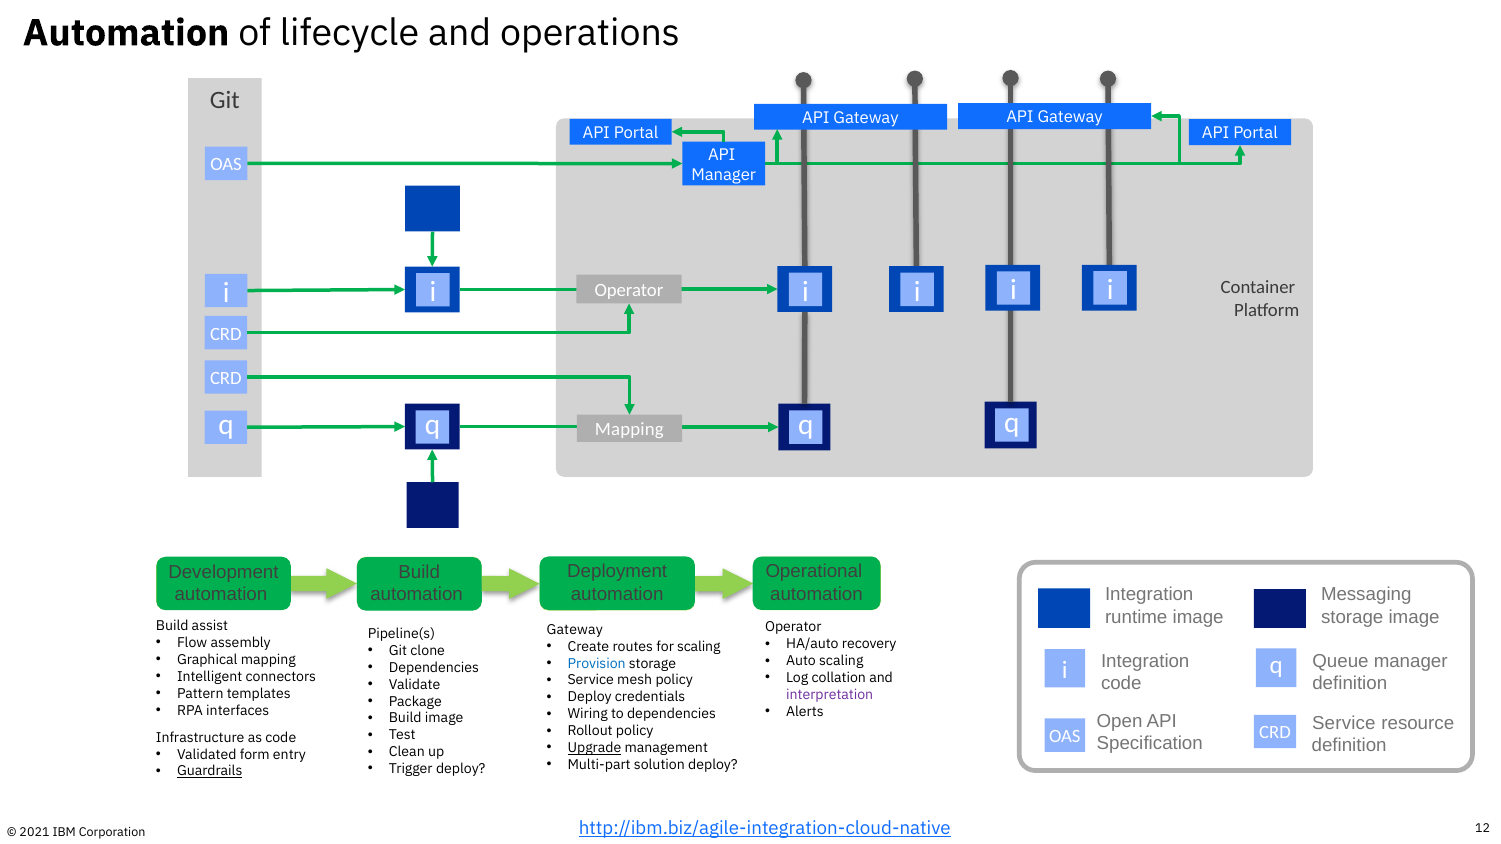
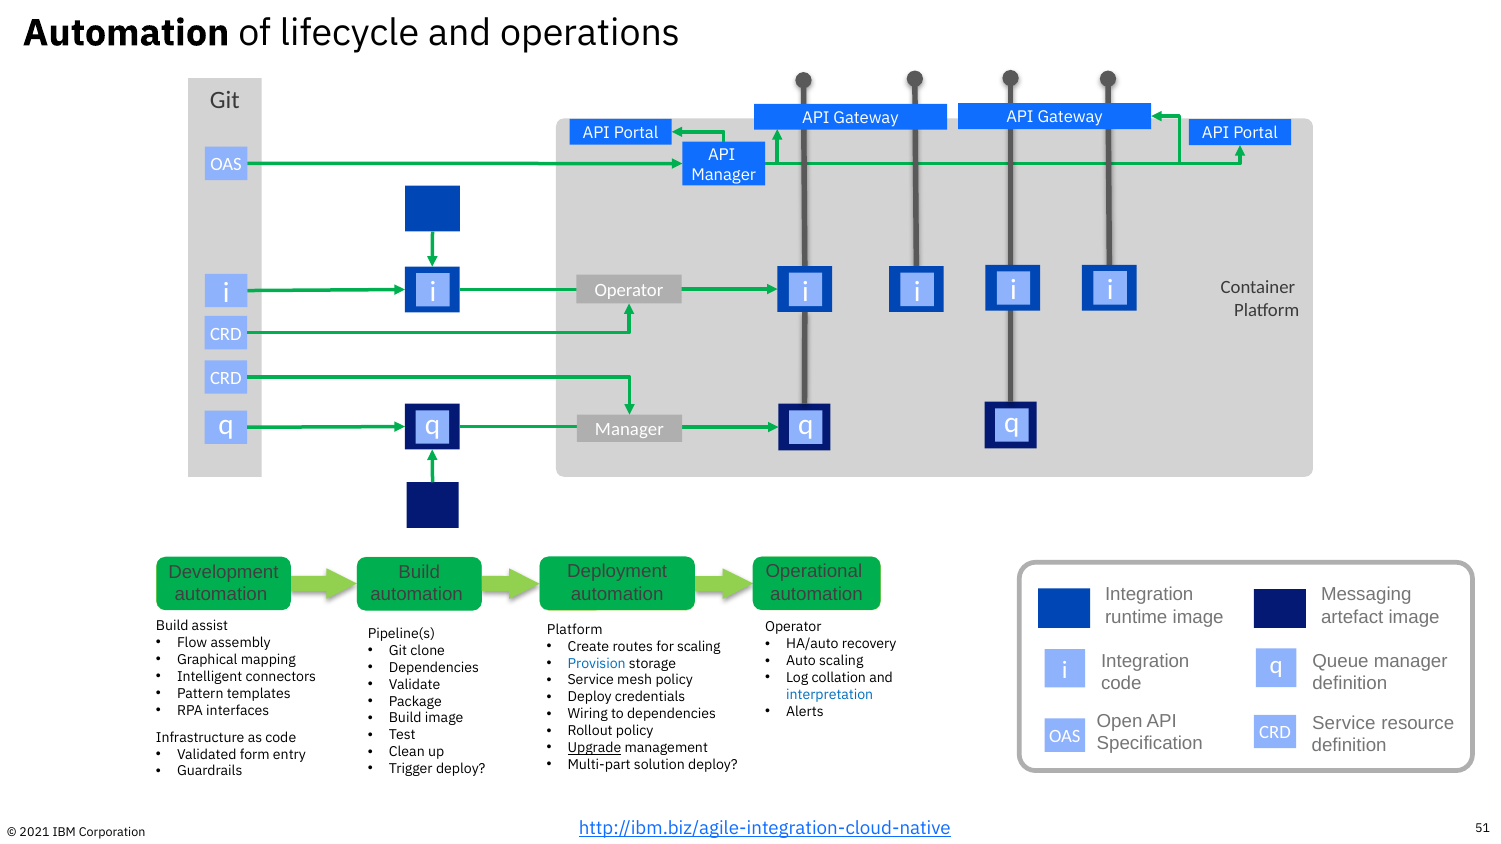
q Mapping: Mapping -> Manager (629, 430)
storage: storage -> artefact (1352, 617)
Gateway: Gateway -> Platform (575, 630)
interpretation colour: purple -> blue (830, 695)
Guardrails underline: present -> none (210, 772)
12: 12 -> 51 (1483, 829)
